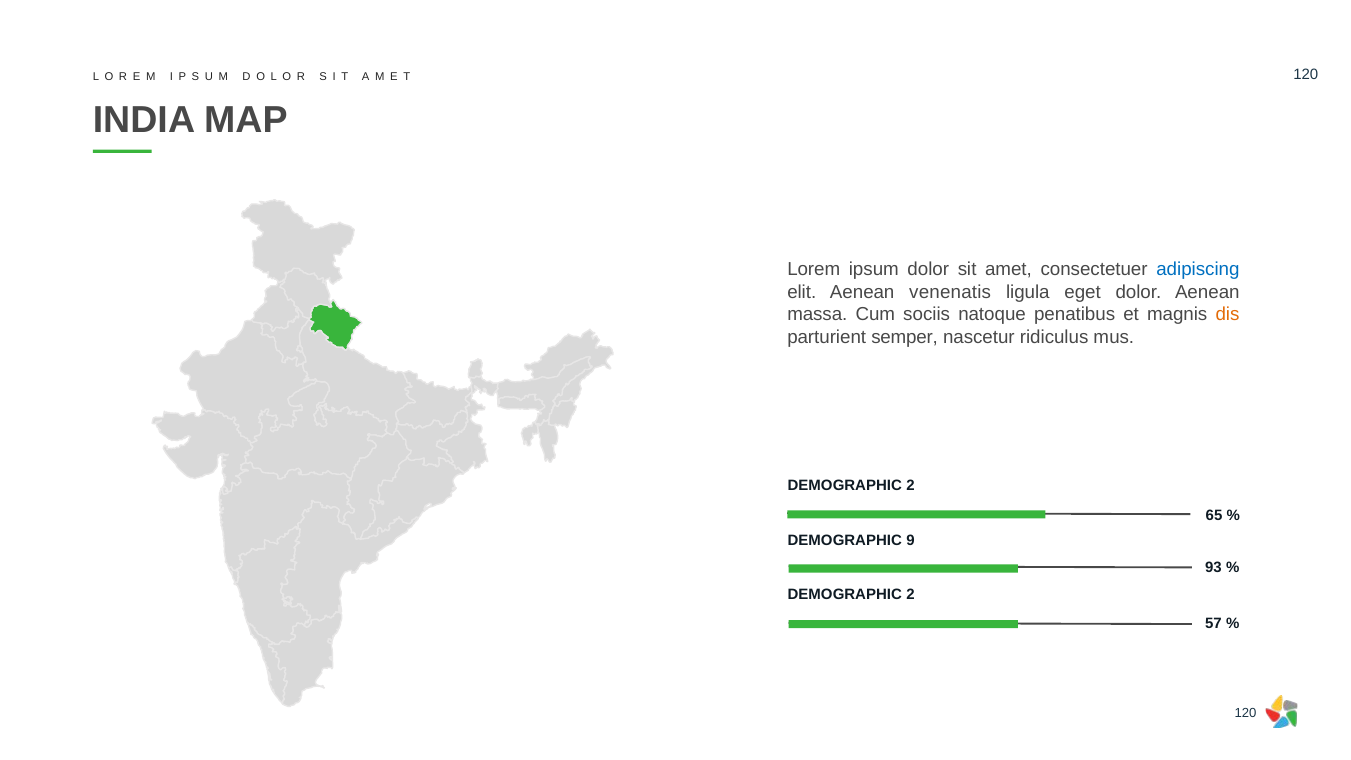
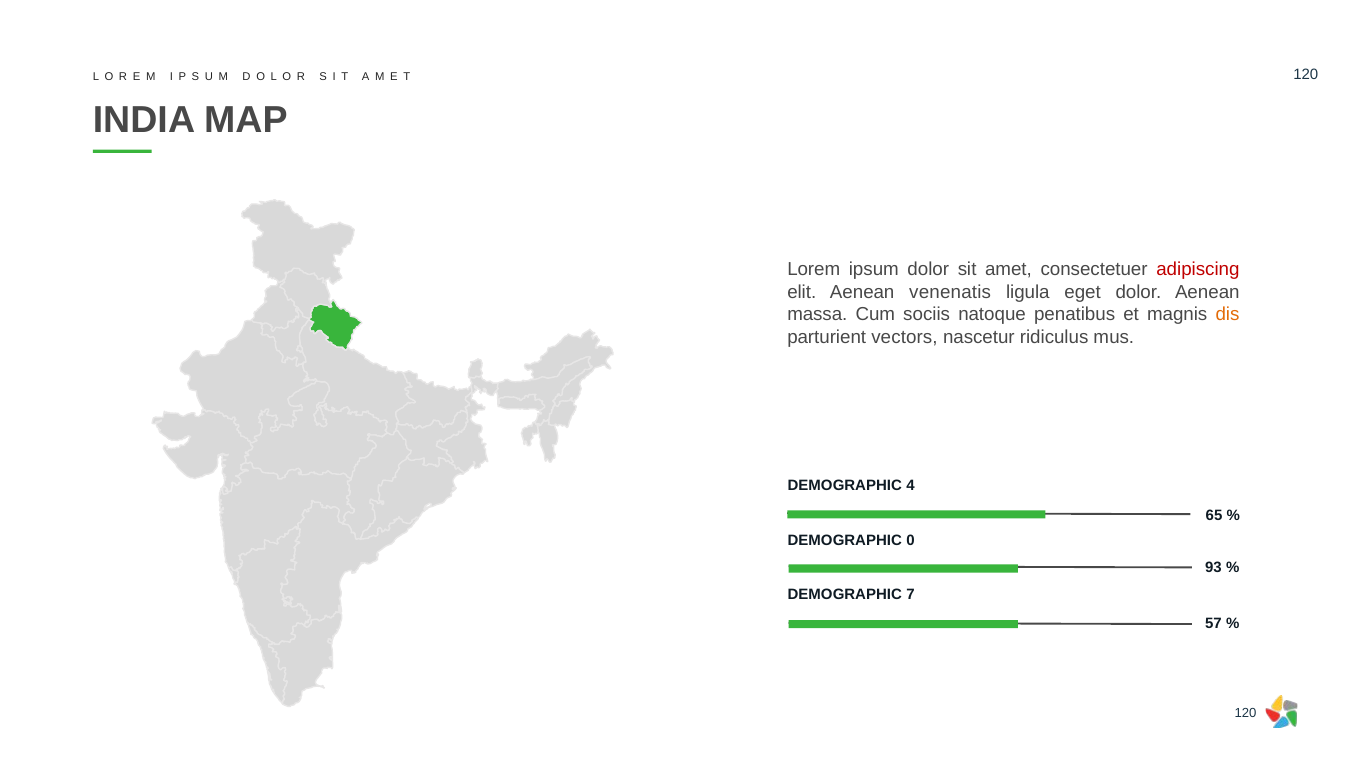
adipiscing colour: blue -> red (1198, 269)
semper: semper -> vectors (904, 337)
2: 2 -> 4 (910, 485)
9: 9 -> 0 (910, 540)
2: 2 -> 7 (910, 595)
